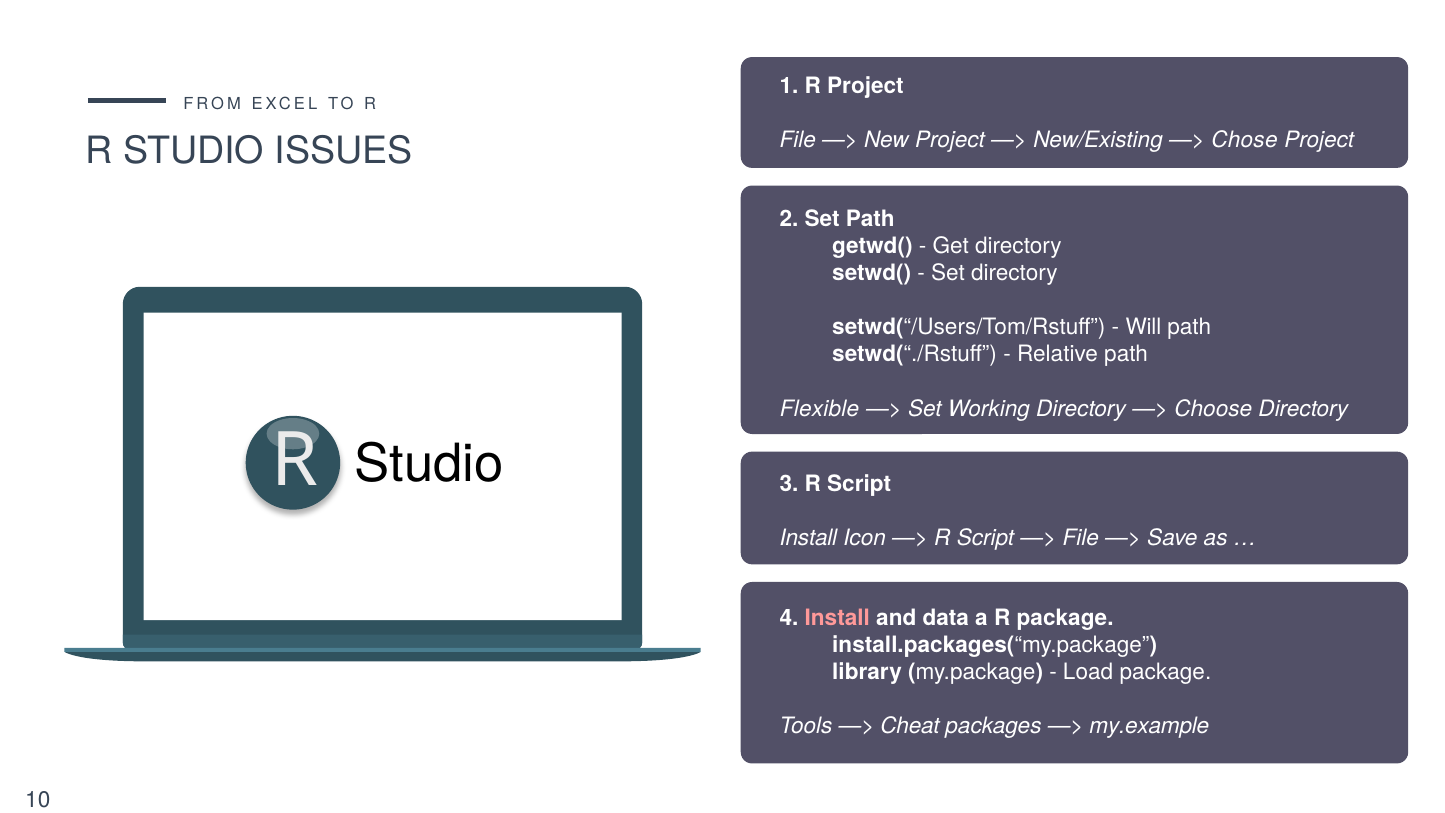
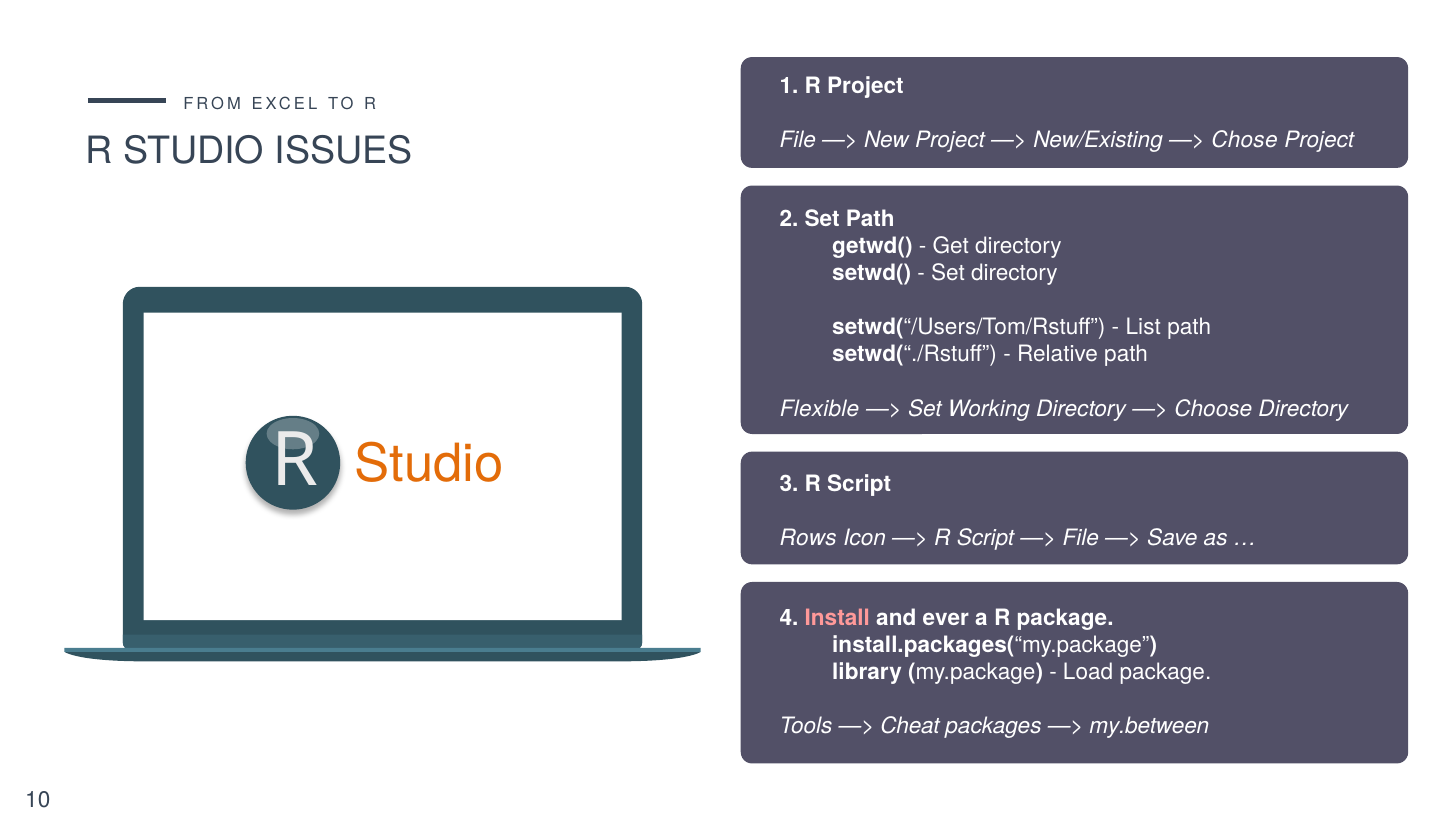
Will: Will -> List (1143, 327)
Studio colour: black -> orange (429, 465)
Install: Install -> Rows (808, 538)
data: data -> ever (946, 618)
my.example: my.example -> my.between (1149, 726)
